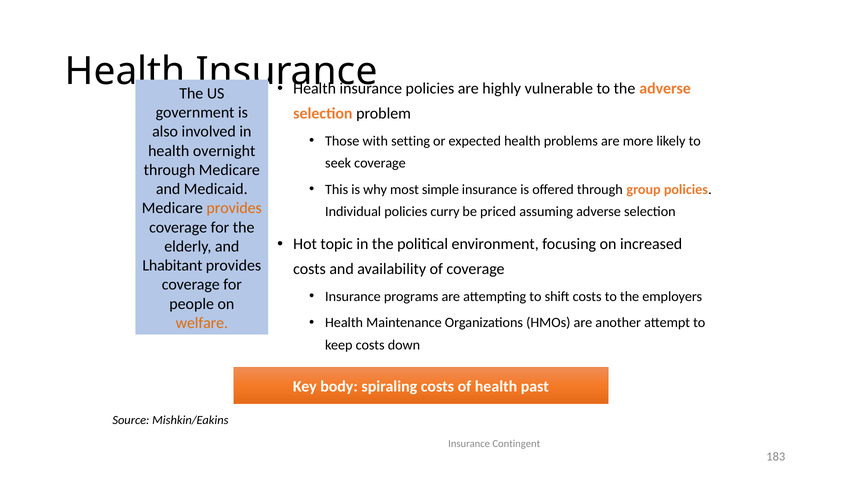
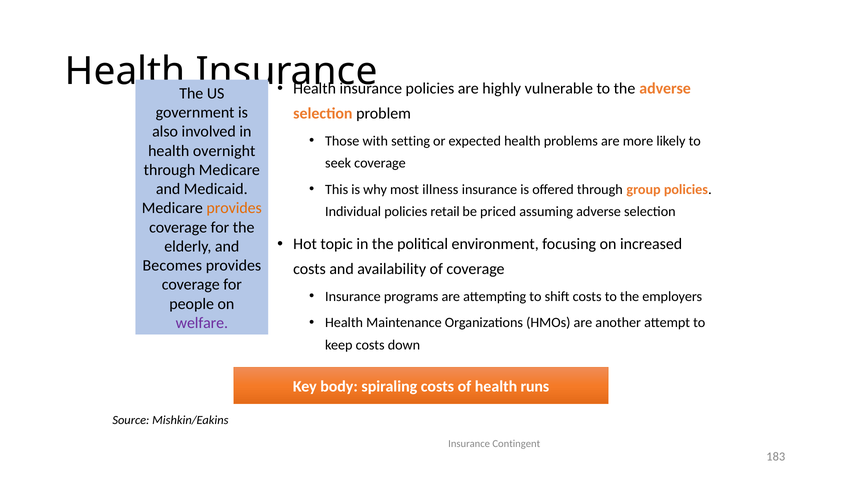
simple: simple -> illness (440, 189)
curry: curry -> retail (445, 211)
Lhabitant: Lhabitant -> Becomes (172, 266)
welfare colour: orange -> purple (202, 323)
past: past -> runs (535, 387)
